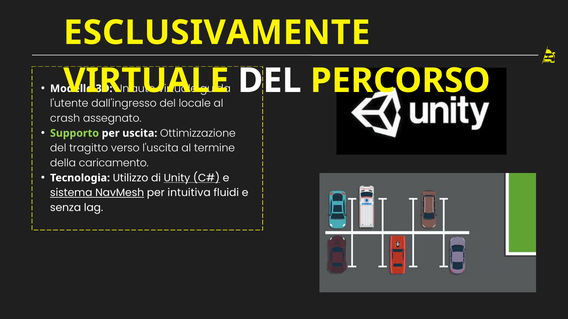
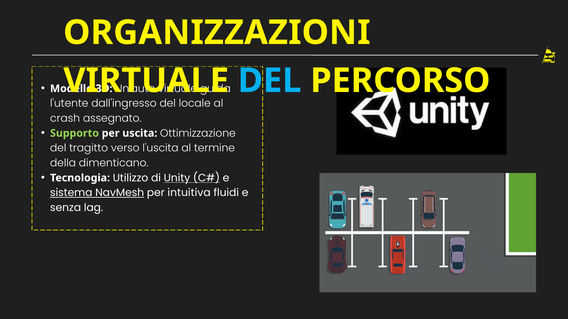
ESCLUSIVAMENTE: ESCLUSIVAMENTE -> ORGANIZZAZIONI (217, 33)
DEL colour: white -> light blue (270, 81)
caricamento: caricamento -> dimenticano (114, 163)
